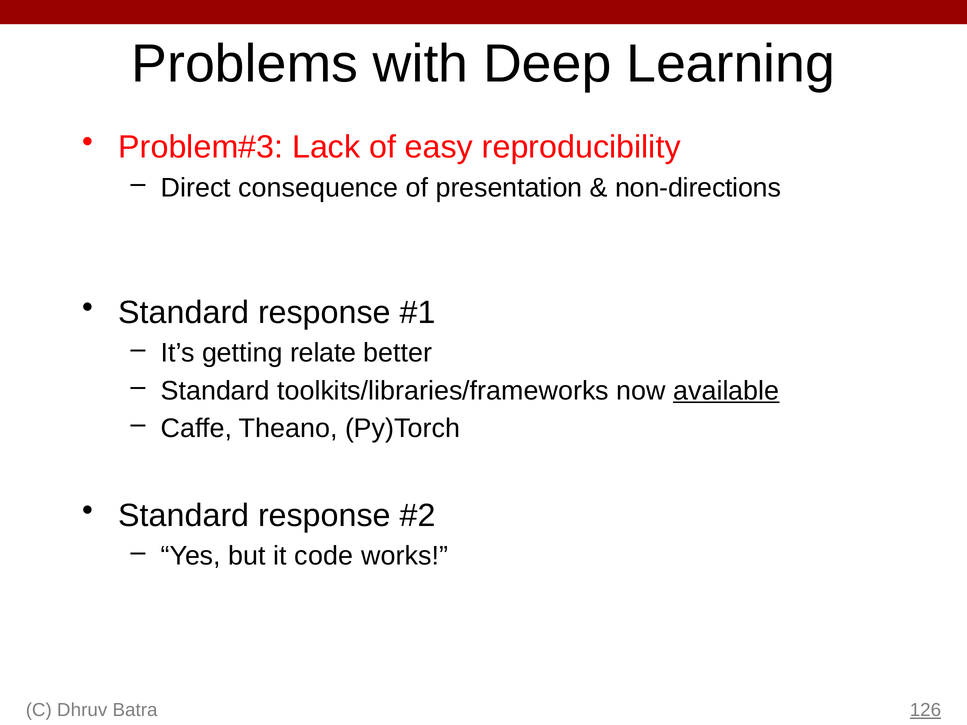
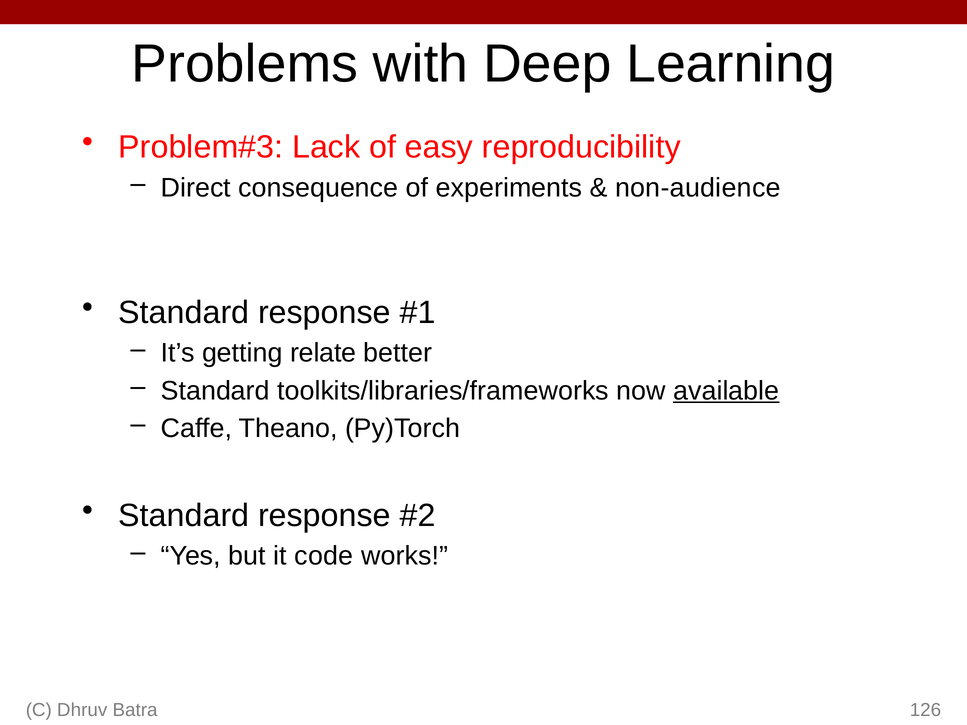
presentation: presentation -> experiments (509, 188)
non-directions: non-directions -> non-audience (698, 188)
126 underline: present -> none (925, 710)
